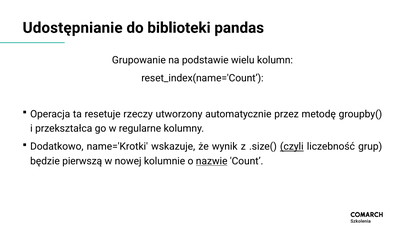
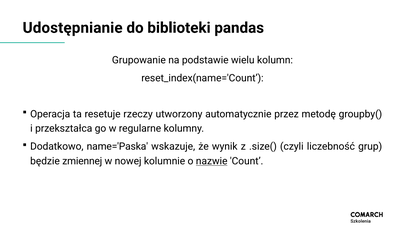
name='Krotki: name='Krotki -> name='Paska (117, 146)
czyli underline: present -> none (292, 146)
pierwszą: pierwszą -> zmiennej (82, 161)
